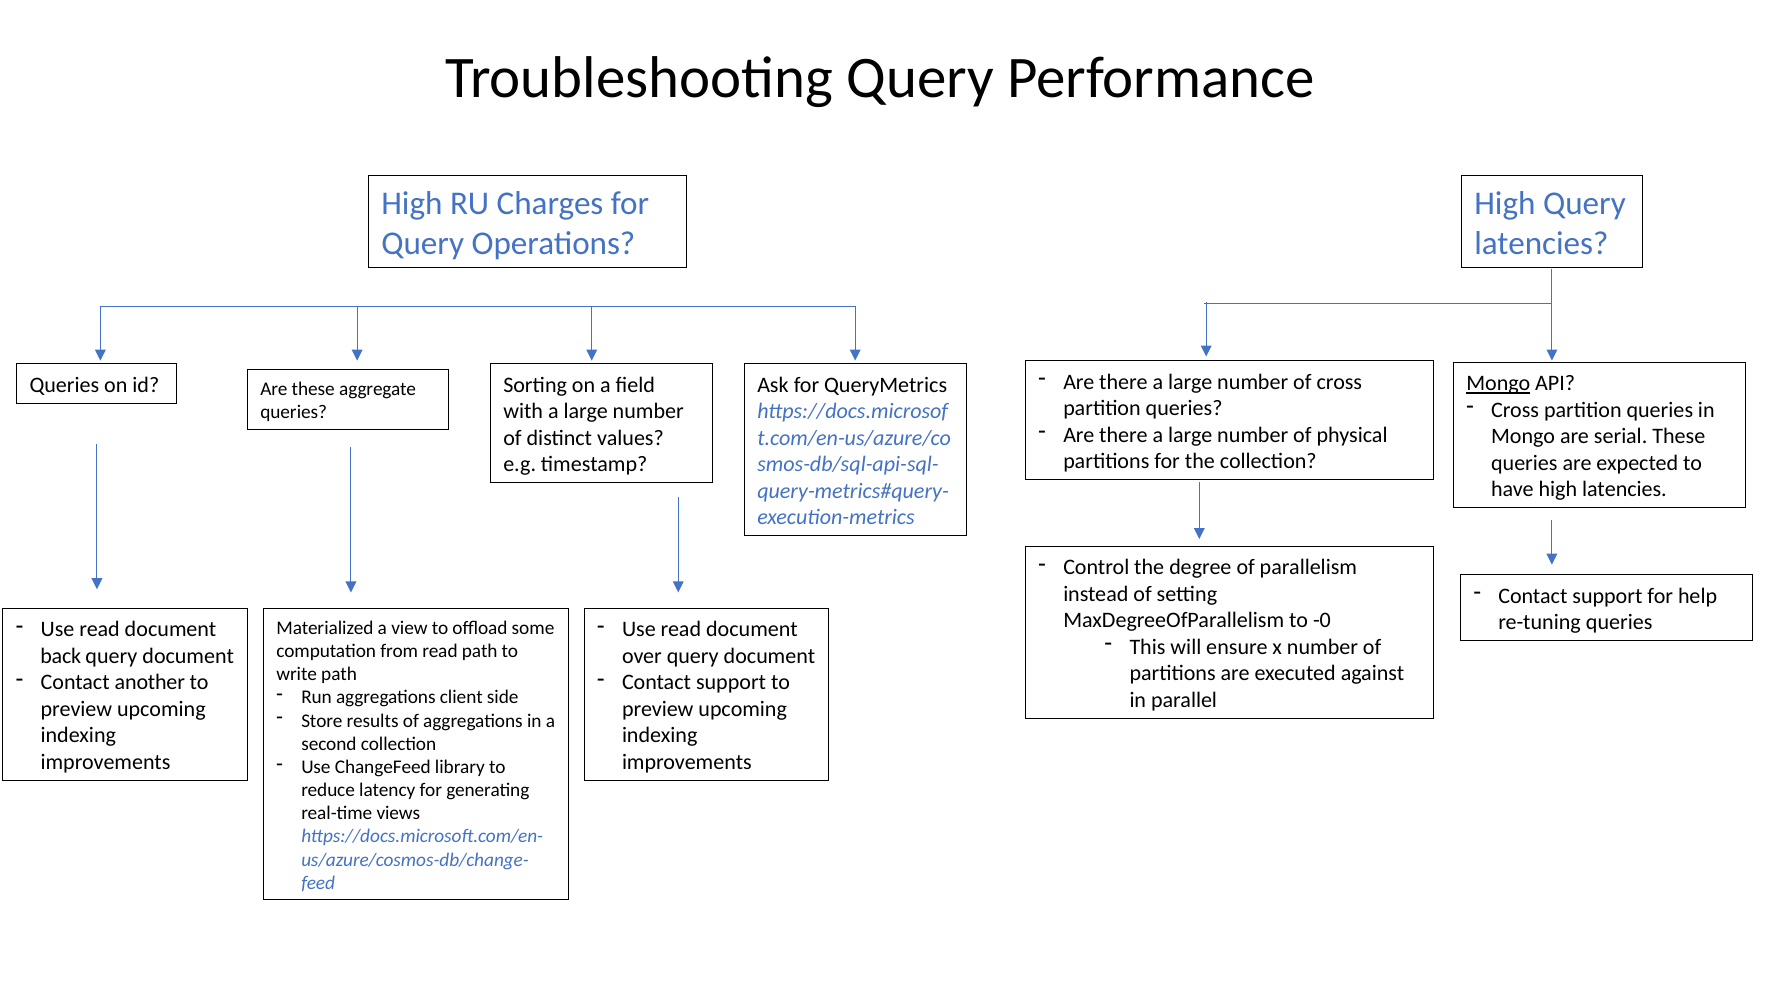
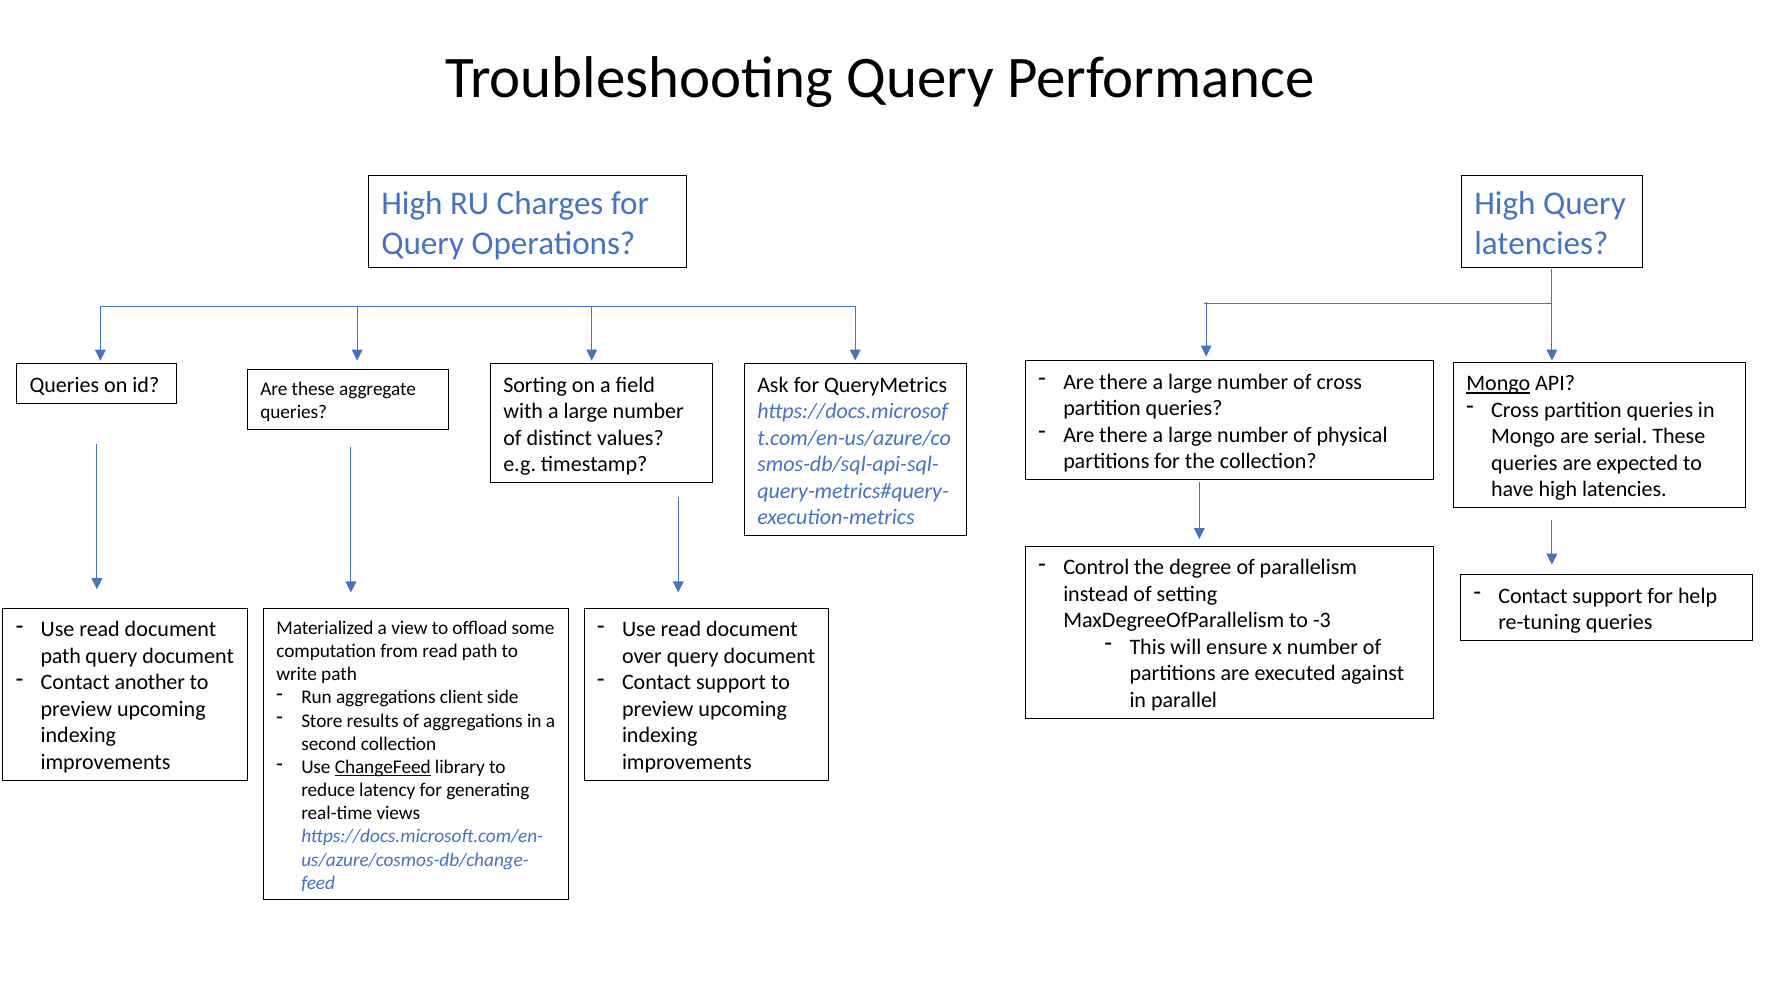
-0: -0 -> -3 (1322, 620)
back: back -> path (61, 656)
ChangeFeed underline: none -> present (383, 767)
